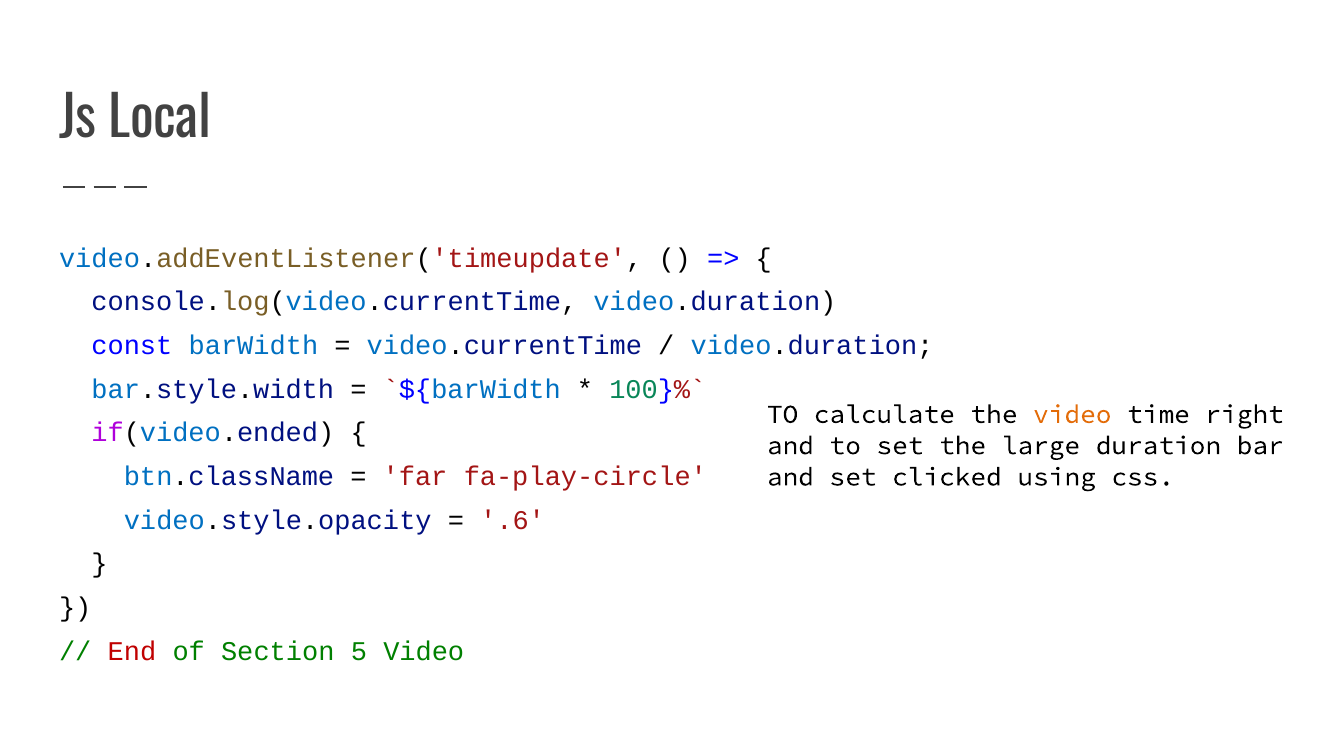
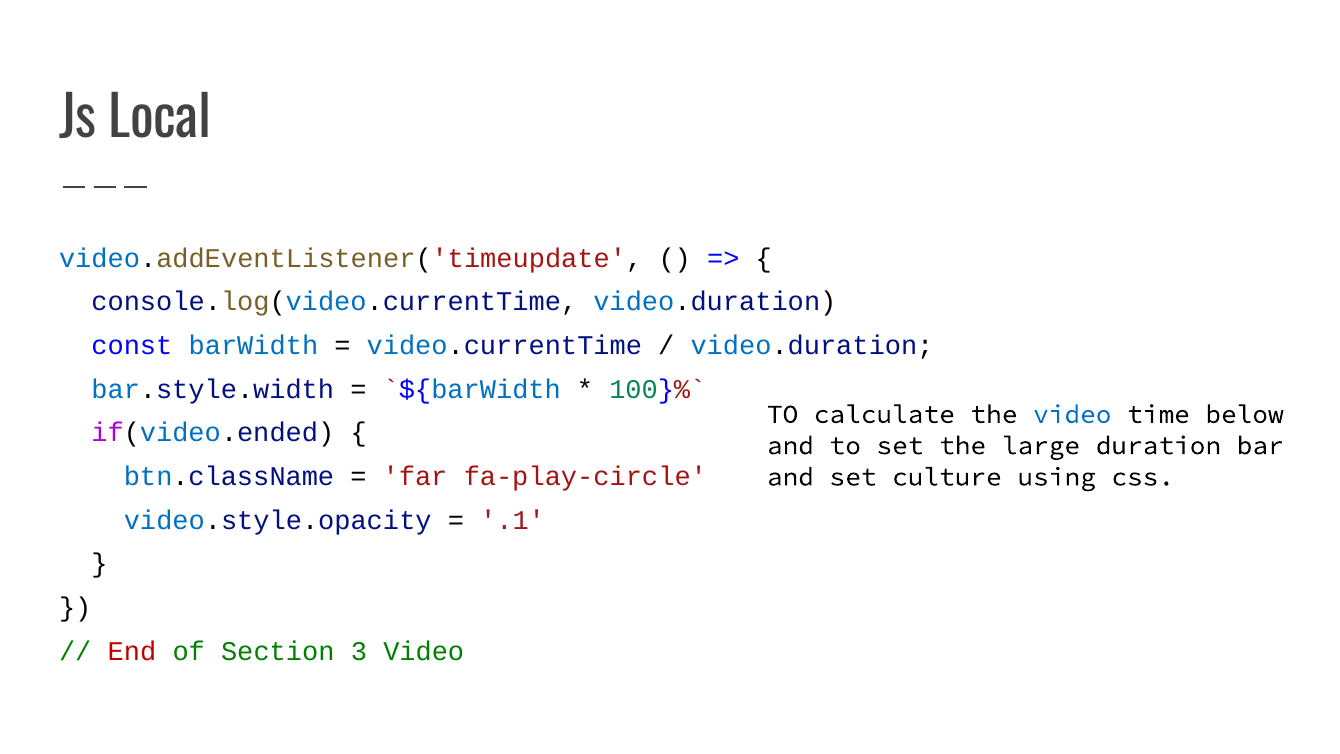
video colour: orange -> blue (1072, 414)
right: right -> below (1245, 414)
clicked: clicked -> culture (947, 477)
.6: .6 -> .1 (513, 520)
5: 5 -> 3 (359, 651)
